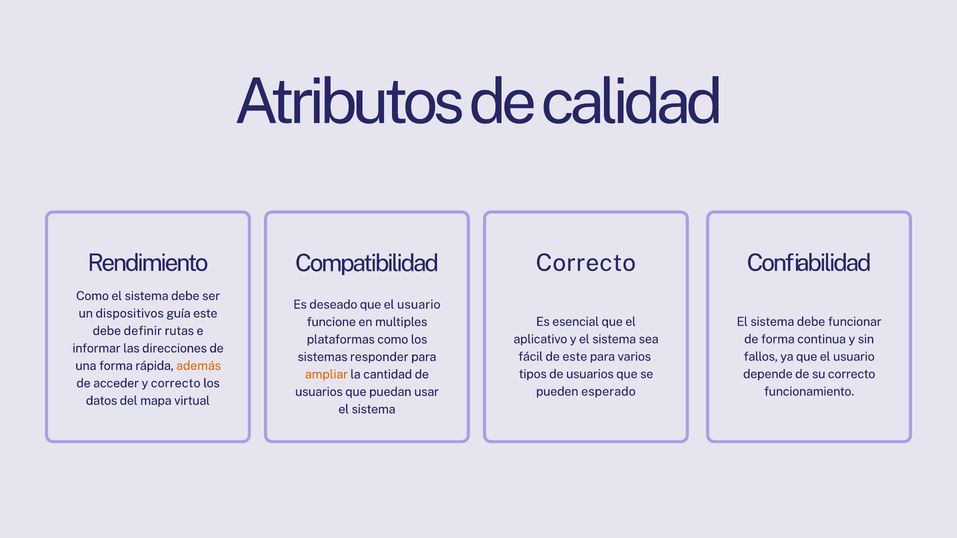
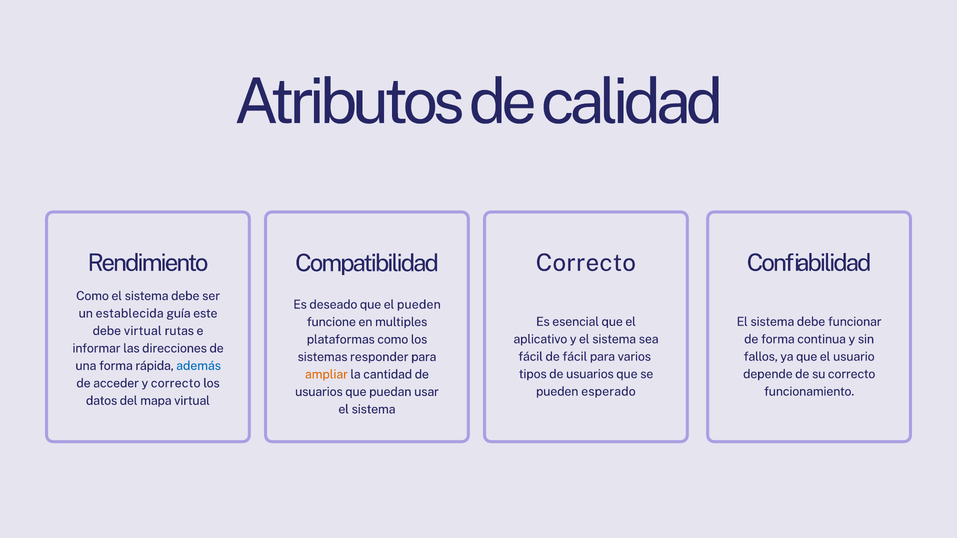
deseado que el usuario: usuario -> pueden (419, 305)
dispositivos: dispositivos -> establecida (130, 314)
debe definir: definir -> virtual (143, 331)
de este: este -> fácil (575, 357)
además colour: orange -> blue (199, 366)
